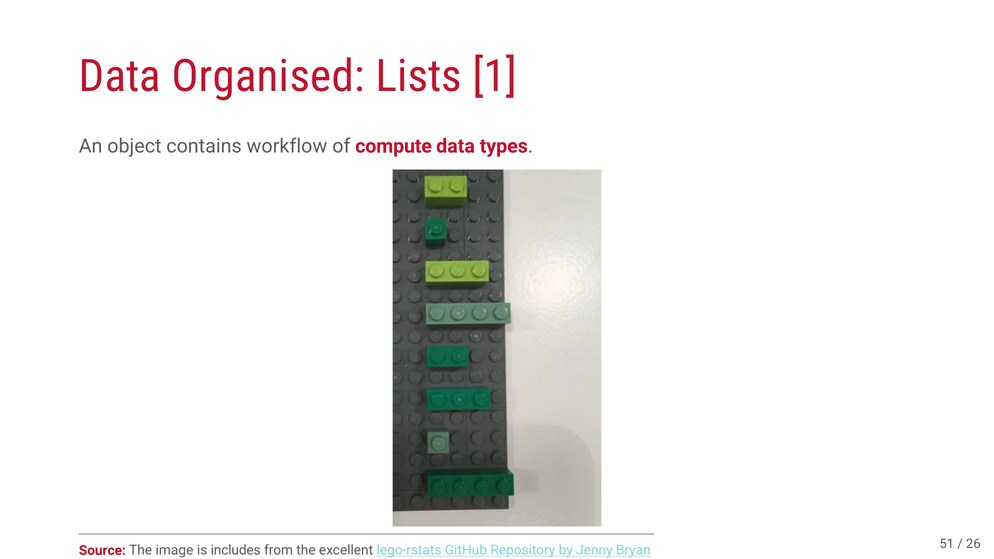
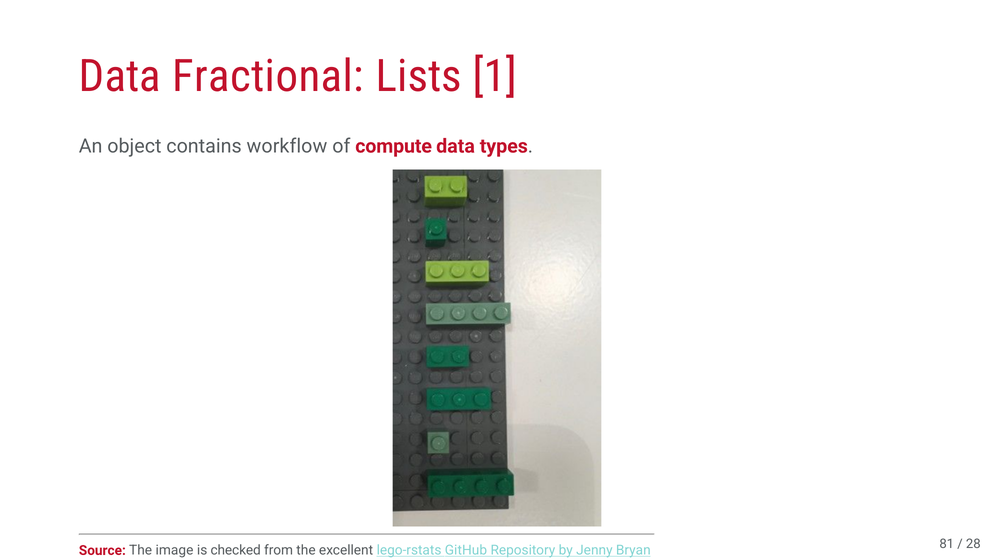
Organised: Organised -> Fractional (268, 76)
includes: includes -> checked (236, 551)
51: 51 -> 81 (947, 544)
26: 26 -> 28 (973, 544)
